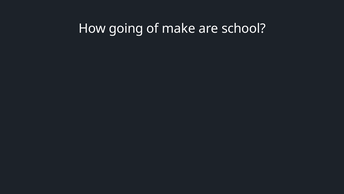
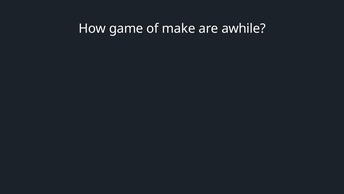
going: going -> game (126, 29)
school: school -> awhile (244, 29)
